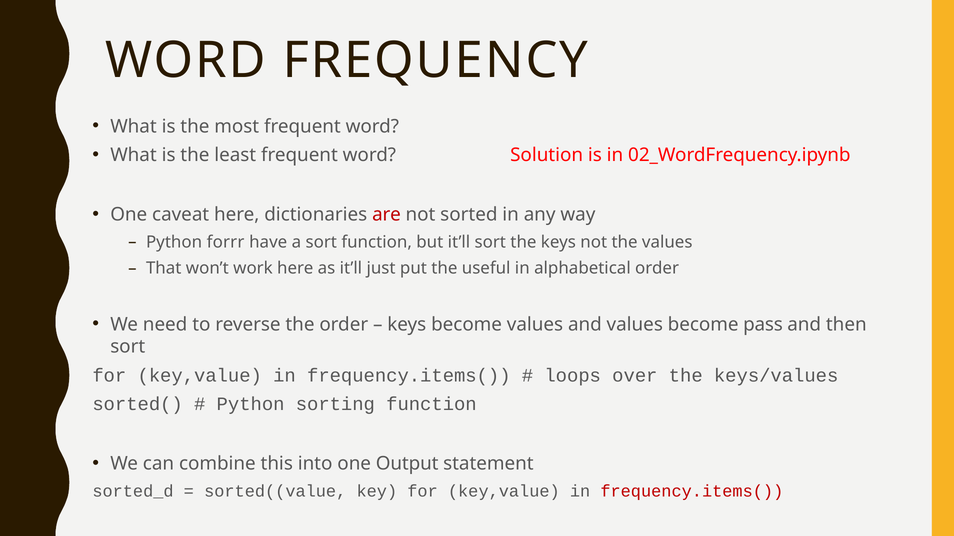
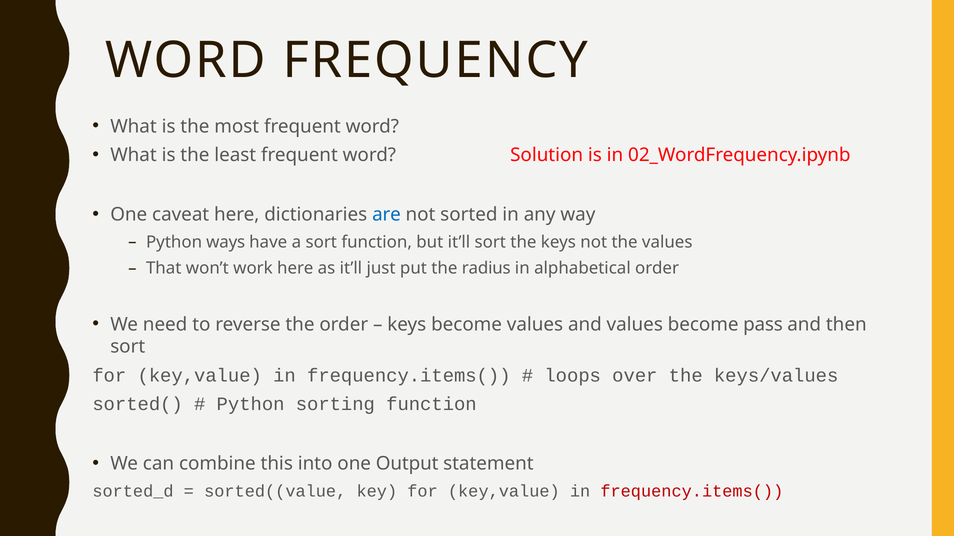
are colour: red -> blue (387, 215)
forrr: forrr -> ways (226, 242)
useful: useful -> radius (486, 269)
